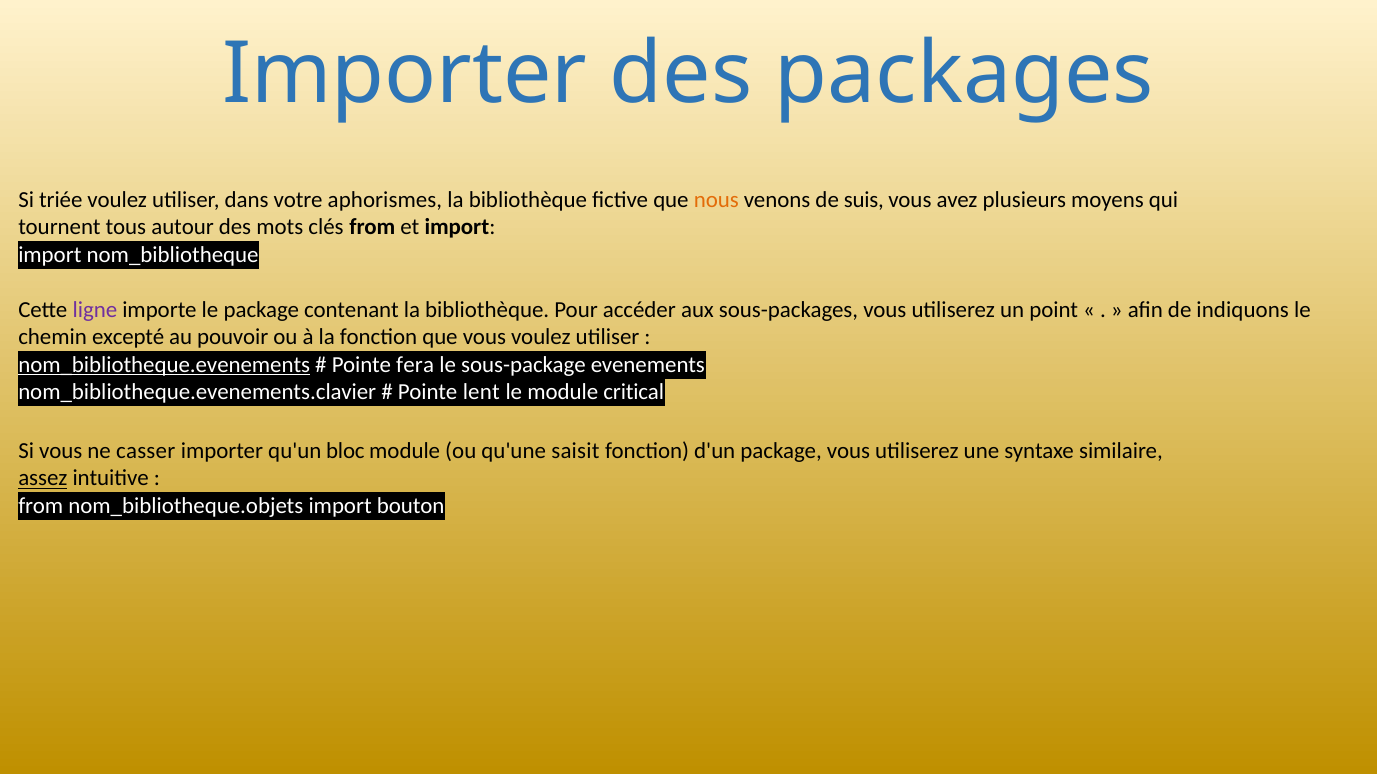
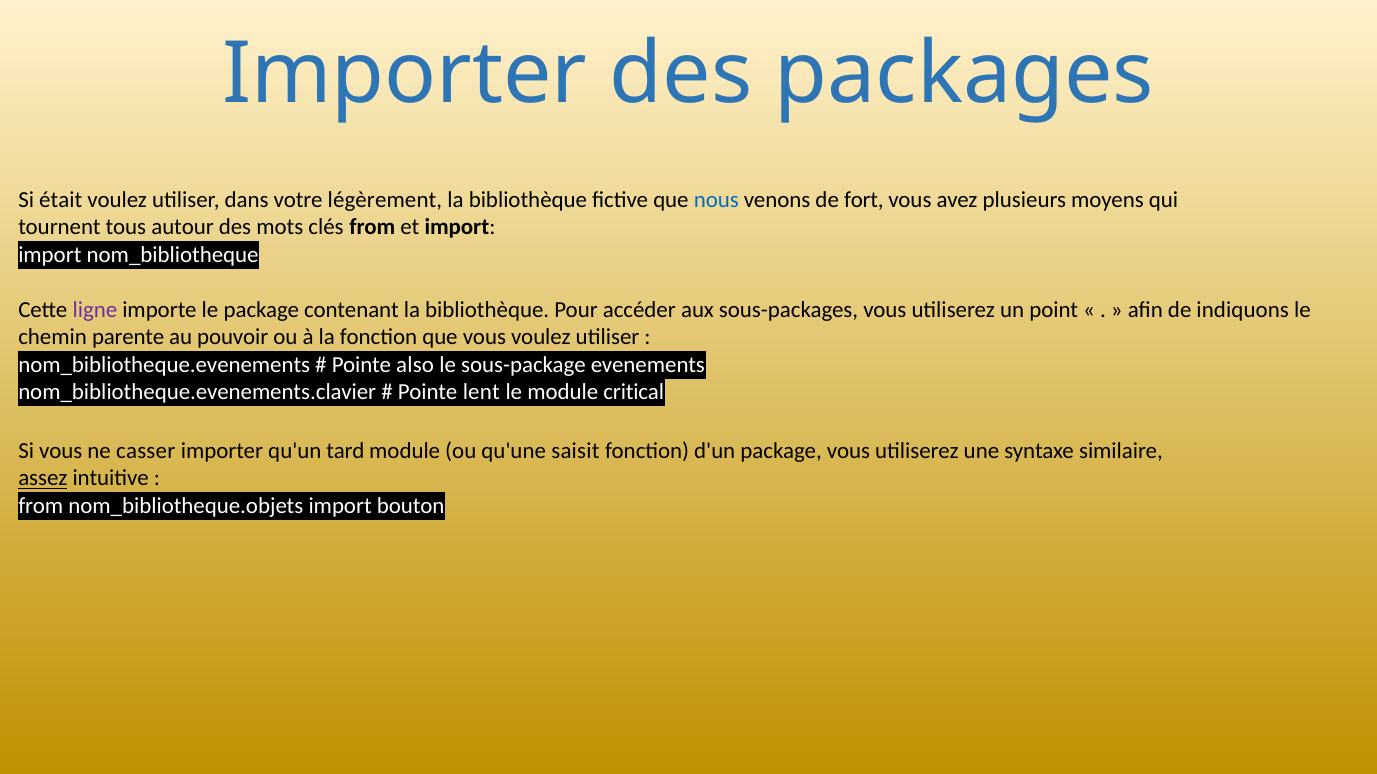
triée: triée -> était (61, 200)
aphorismes: aphorismes -> légèrement (385, 200)
nous colour: orange -> blue (716, 200)
suis: suis -> fort (864, 200)
excepté: excepté -> parente (128, 338)
nom_bibliotheque.evenements underline: present -> none (164, 365)
fera: fera -> also (415, 365)
bloc: bloc -> tard (345, 451)
